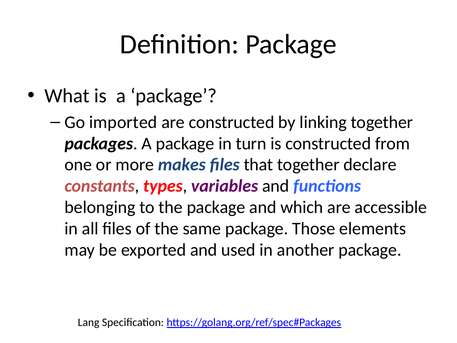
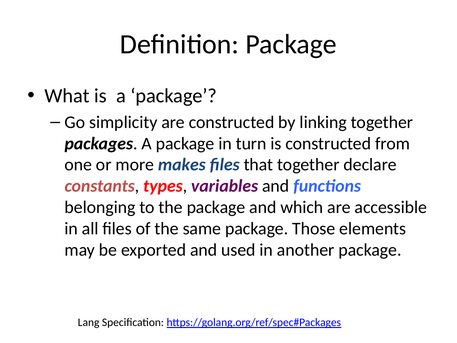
imported: imported -> simplicity (123, 122)
